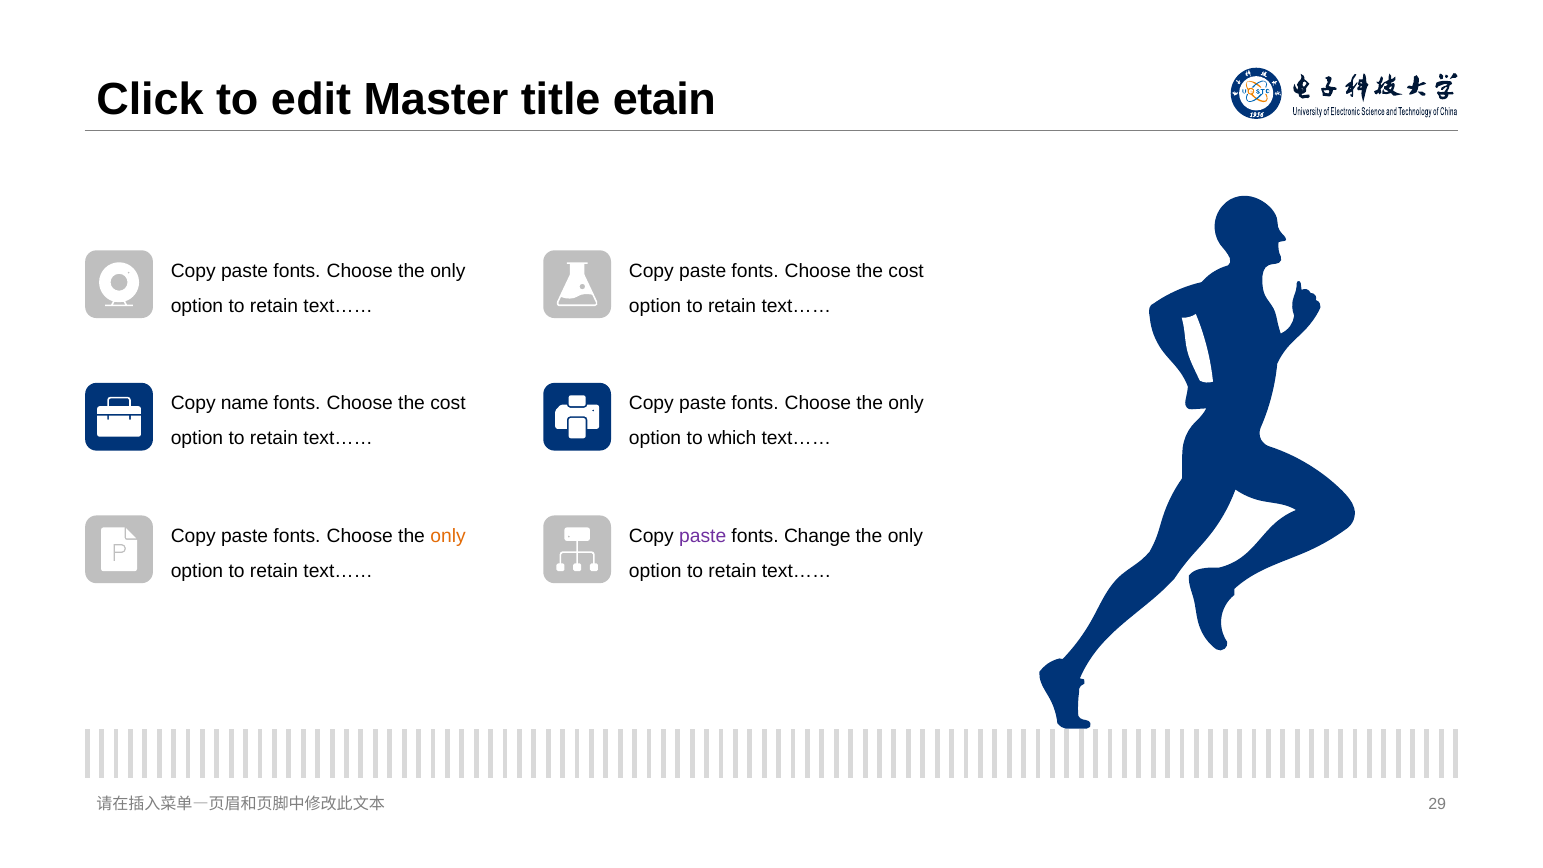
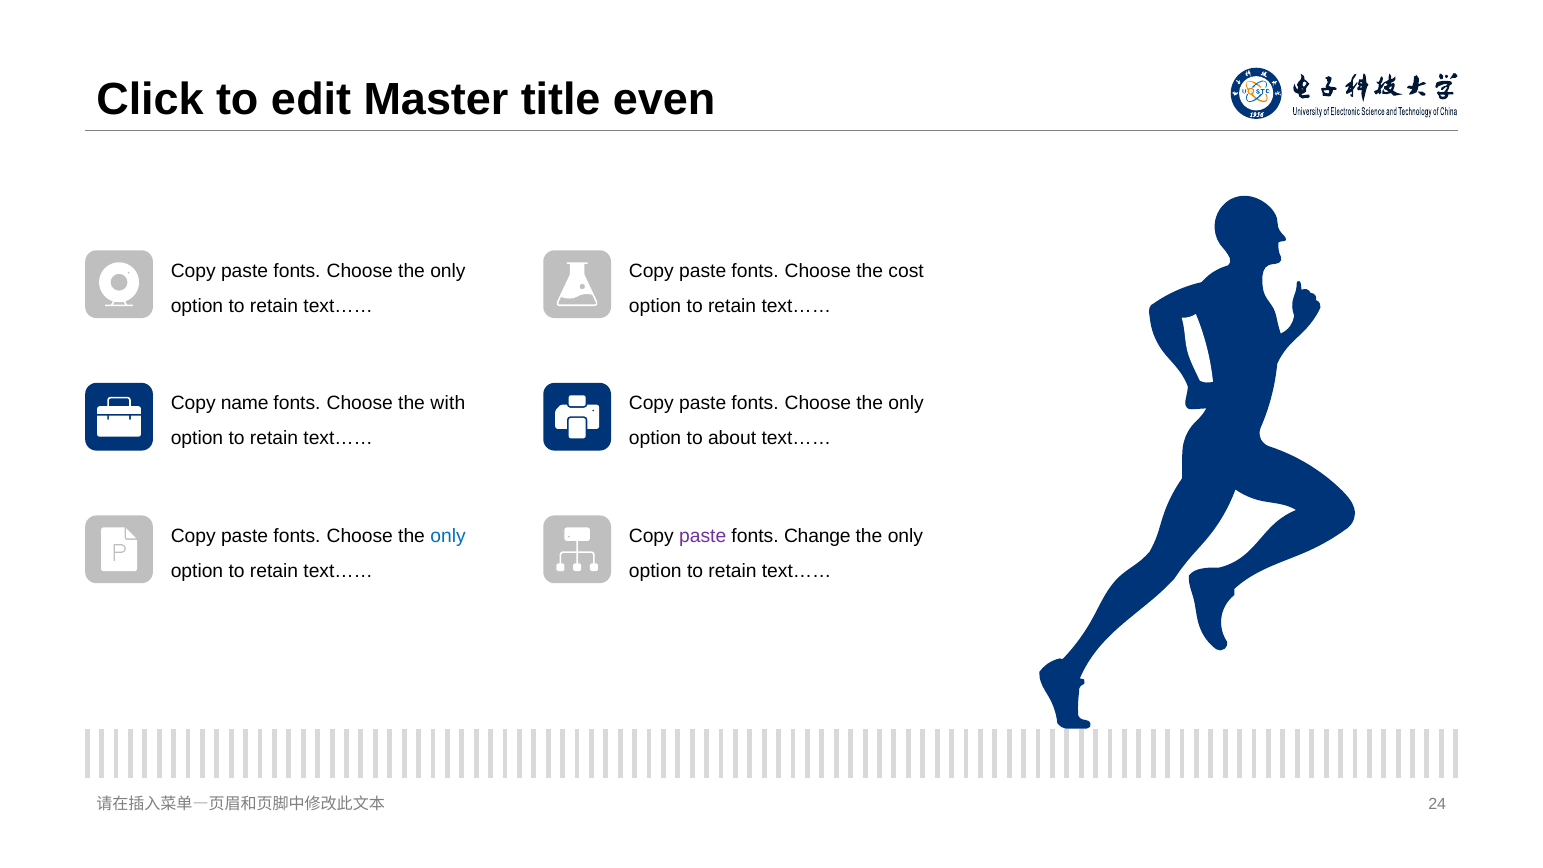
etain: etain -> even (664, 100)
cost: cost -> with (448, 404)
which: which -> about (732, 438)
only colour: orange -> blue (448, 536)
29: 29 -> 24 (1437, 804)
